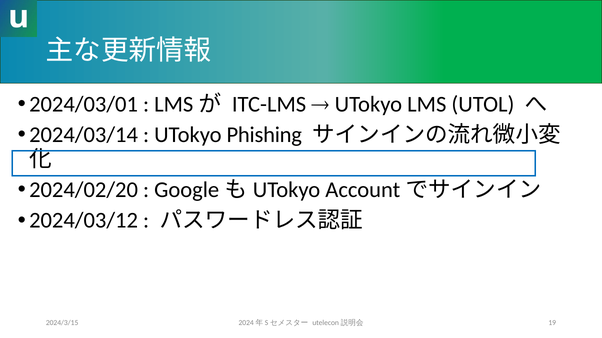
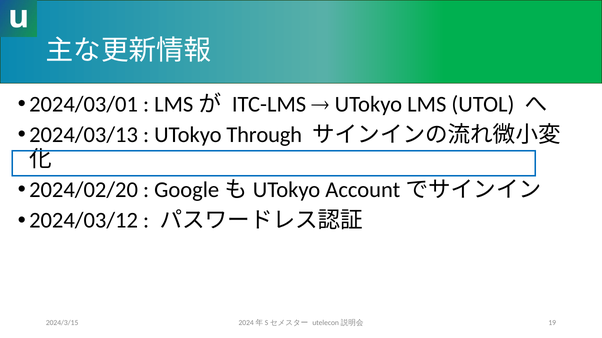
2024/03/14: 2024/03/14 -> 2024/03/13 (84, 135)
Phishing: Phishing -> Through (264, 135)
